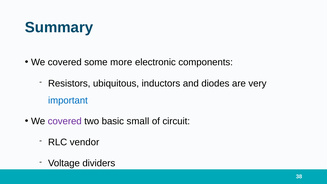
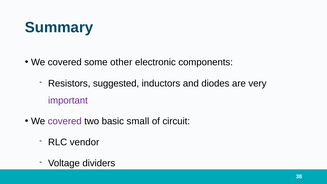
more: more -> other (121, 62)
ubiquitous: ubiquitous -> suggested (116, 83)
important colour: blue -> purple (68, 101)
